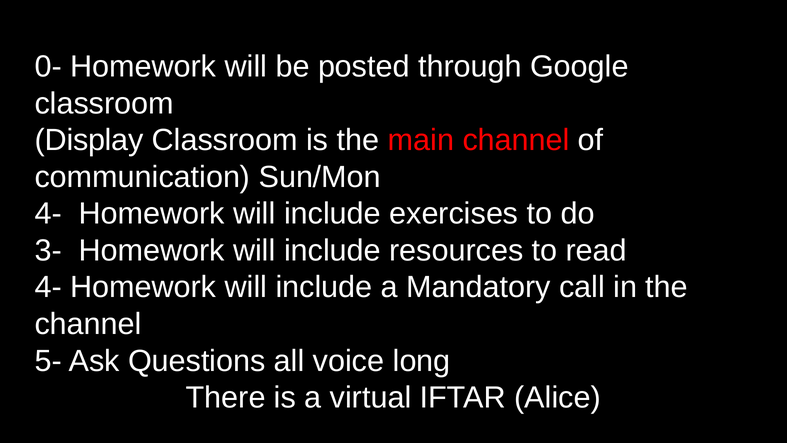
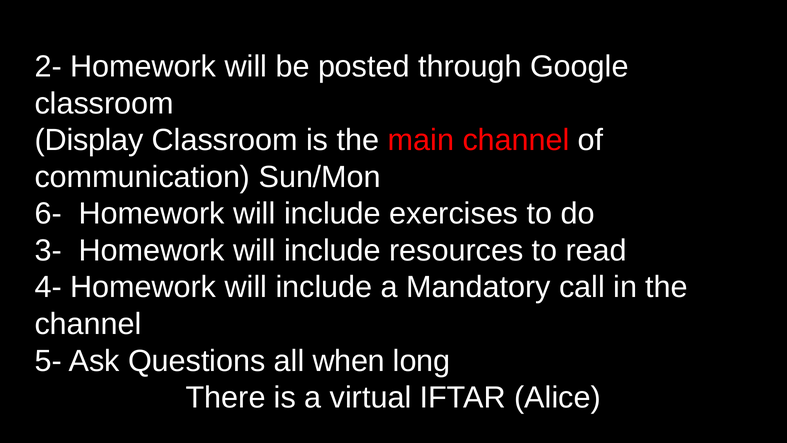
0-: 0- -> 2- (48, 67)
4-: 4- -> 6- (48, 214)
voice: voice -> when (349, 361)
